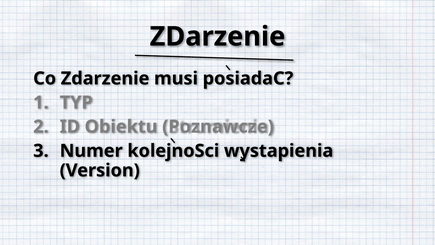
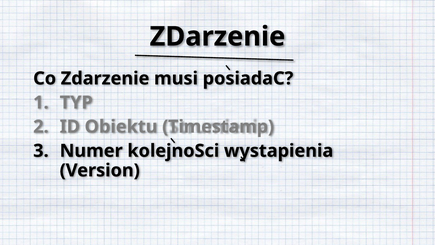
Poznawcze: Poznawcze -> Timestamp (218, 127)
